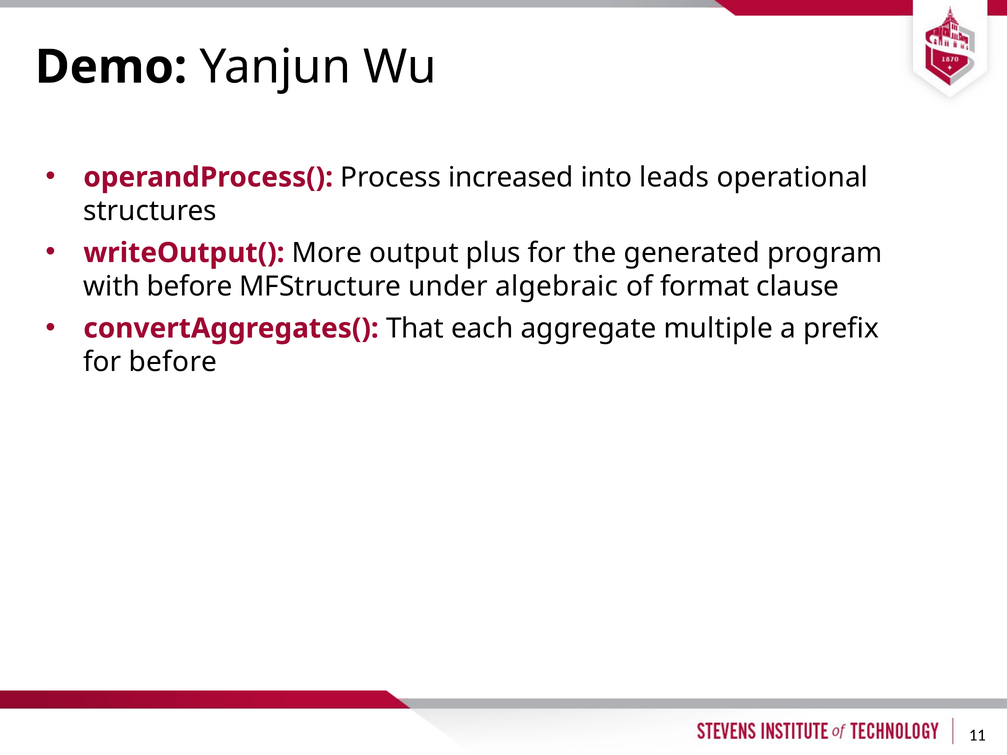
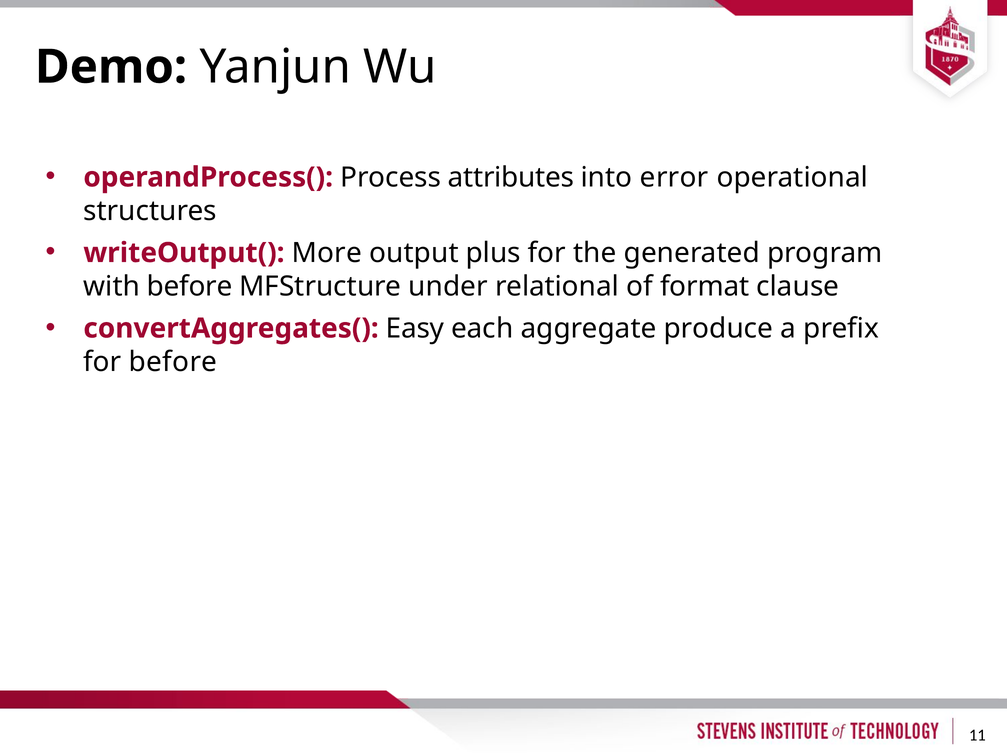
increased: increased -> attributes (511, 177)
leads: leads -> error (674, 177)
algebraic: algebraic -> relational (557, 286)
That: That -> Easy (415, 328)
multiple: multiple -> produce (718, 328)
